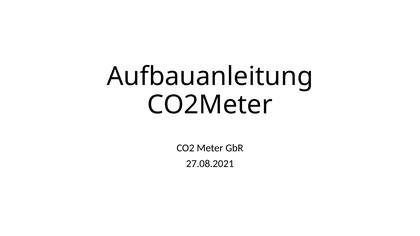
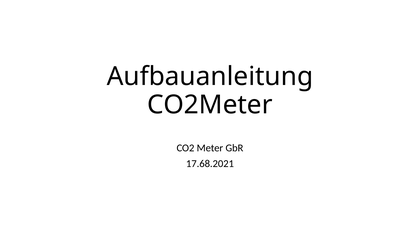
27.08.2021: 27.08.2021 -> 17.68.2021 (210, 164)
